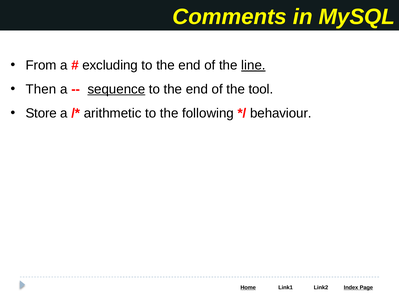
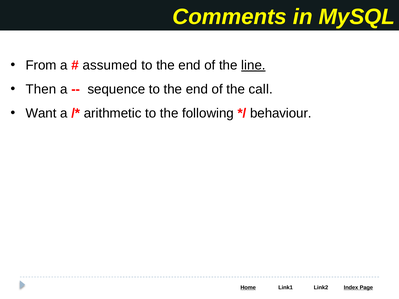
excluding: excluding -> assumed (110, 65)
sequence underline: present -> none (116, 89)
tool: tool -> call (261, 89)
Store: Store -> Want (41, 113)
